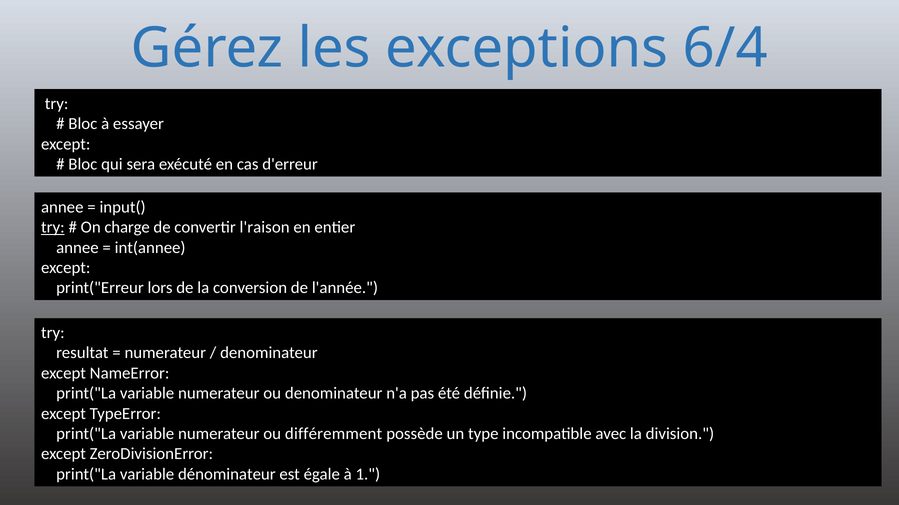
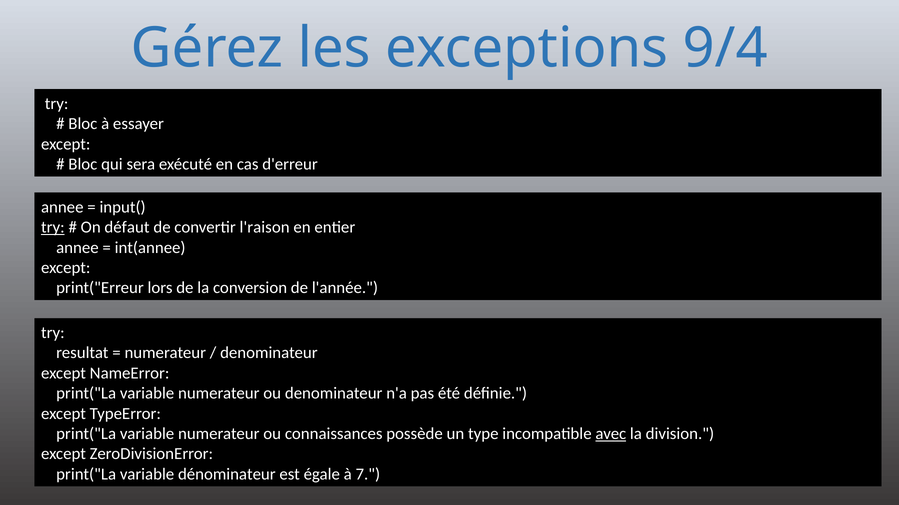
6/4: 6/4 -> 9/4 (725, 49)
charge: charge -> défaut (127, 228)
différemment: différemment -> connaissances (334, 434)
avec underline: none -> present (611, 434)
1: 1 -> 7 (368, 475)
